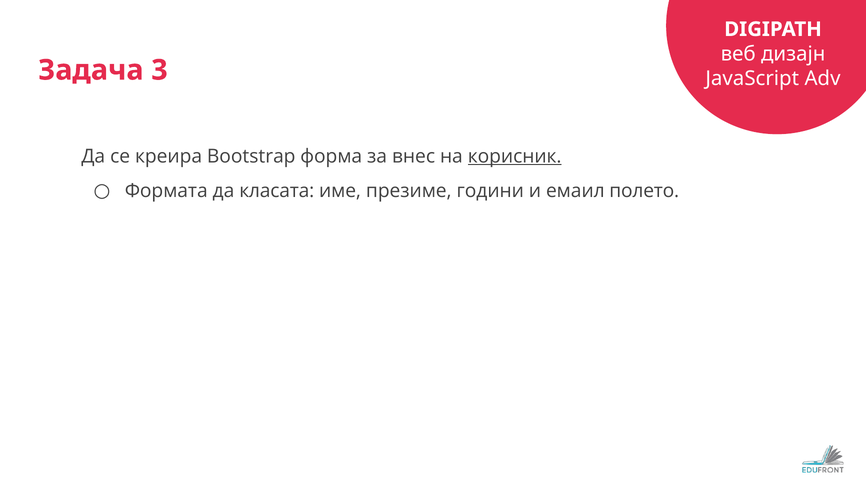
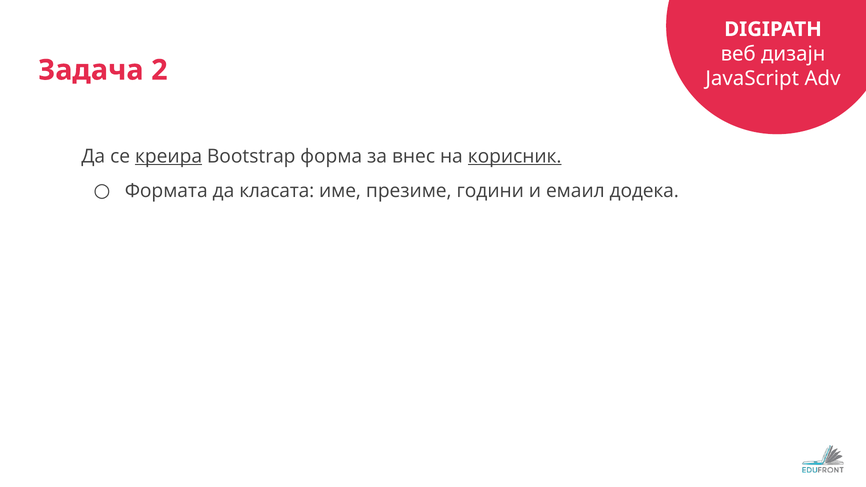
3: 3 -> 2 (159, 70)
креира underline: none -> present (169, 156)
полето: полето -> додека (644, 191)
